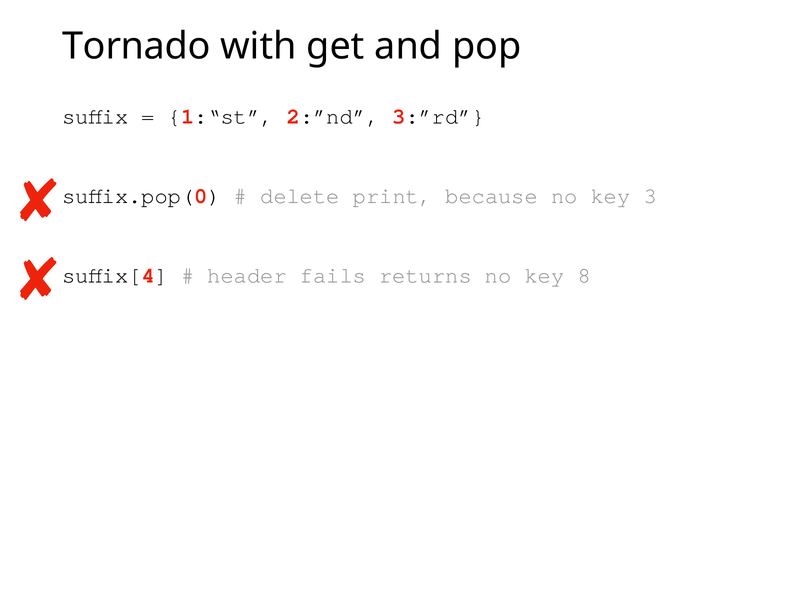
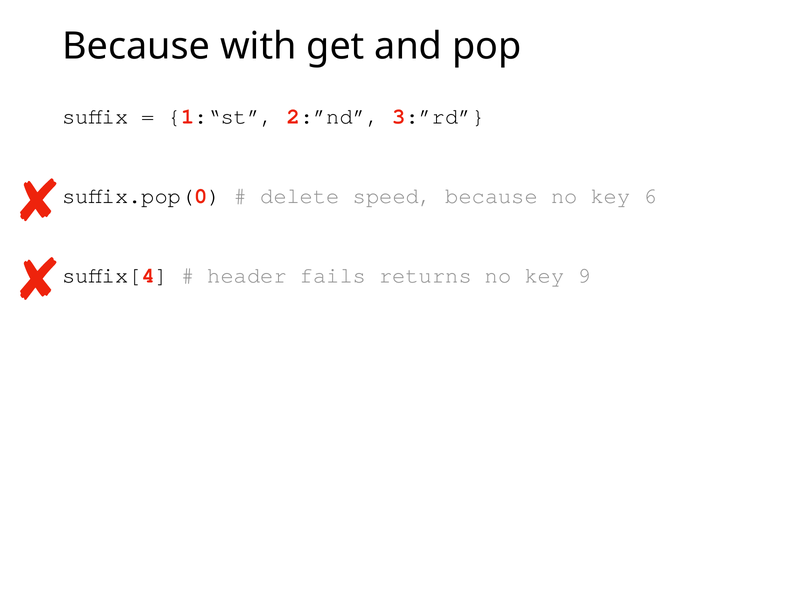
Tornado: Tornado -> Because (136, 46)
print: print -> speed (393, 196)
3: 3 -> 6 (650, 196)
8: 8 -> 9 (584, 275)
